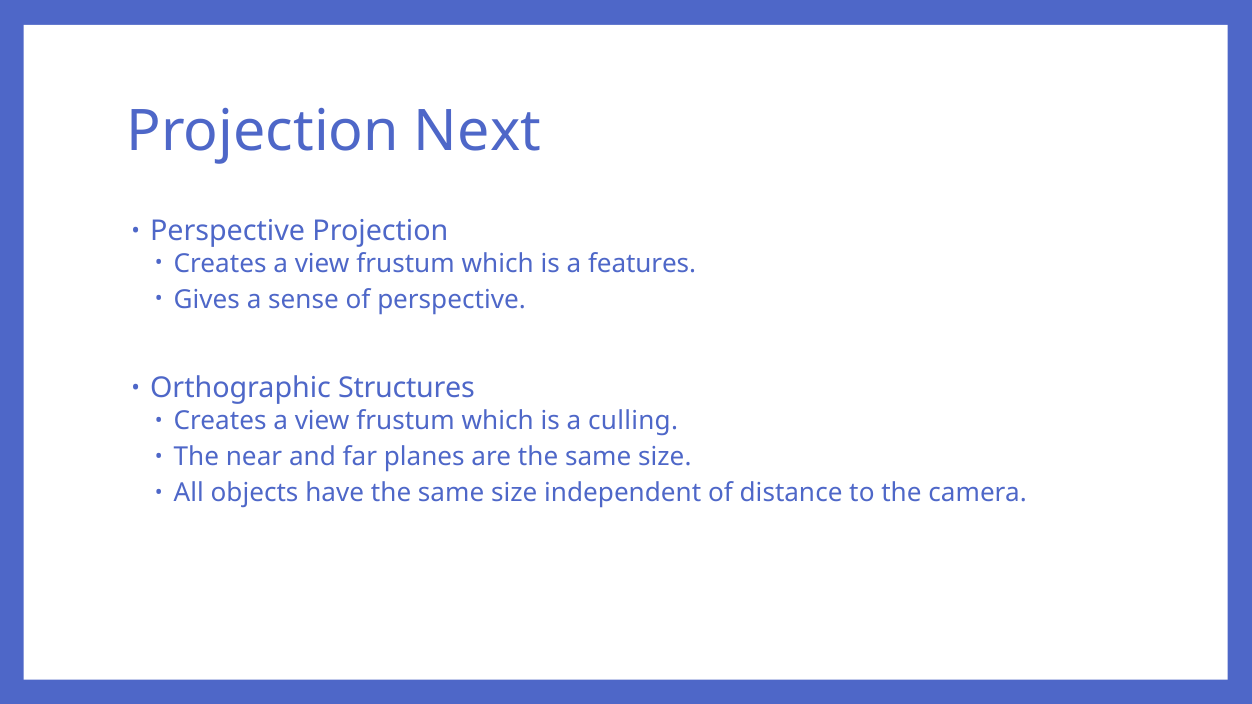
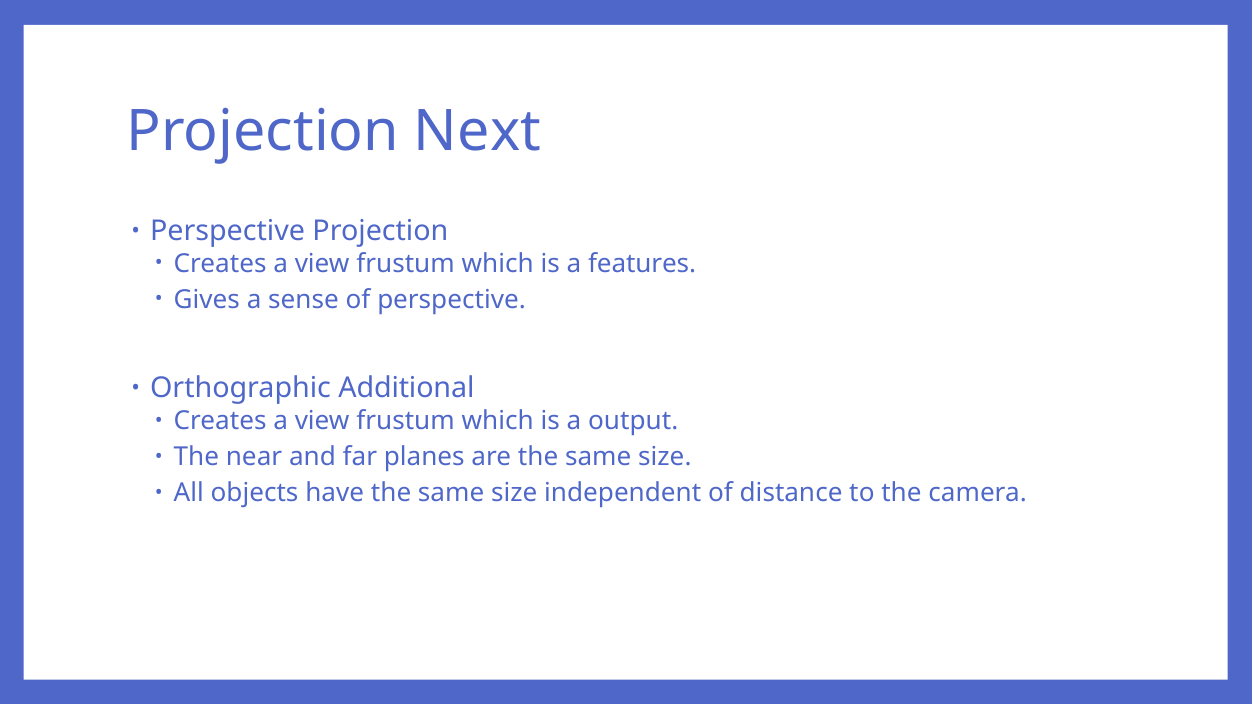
Structures: Structures -> Additional (406, 389)
culling: culling -> output (633, 421)
